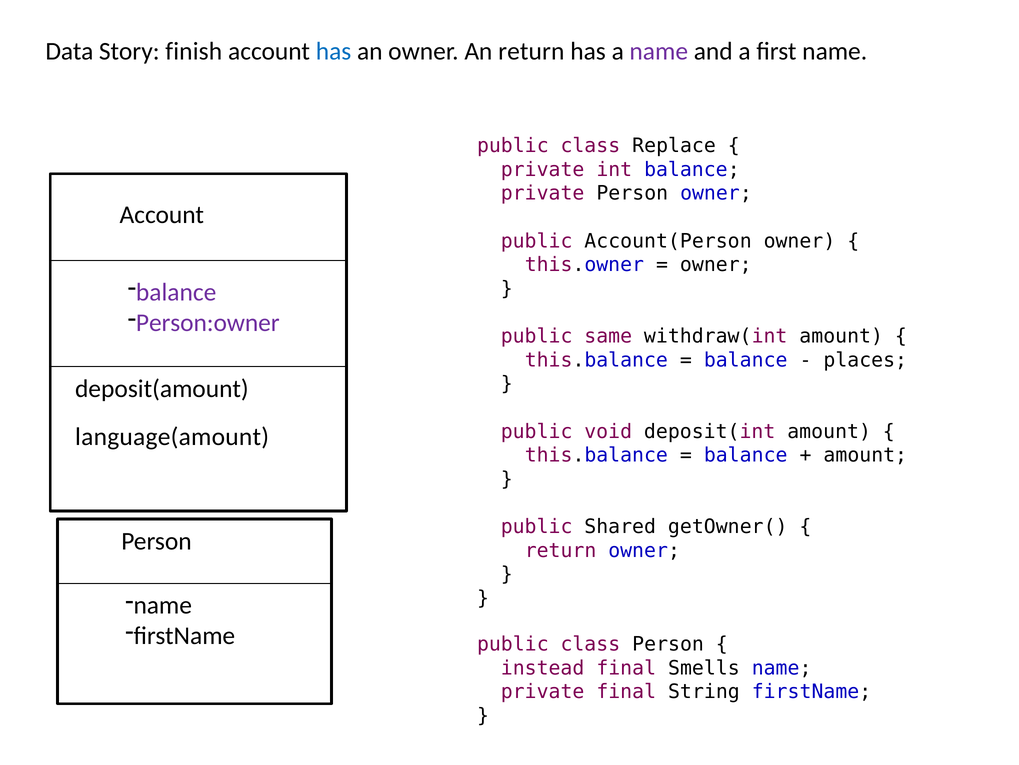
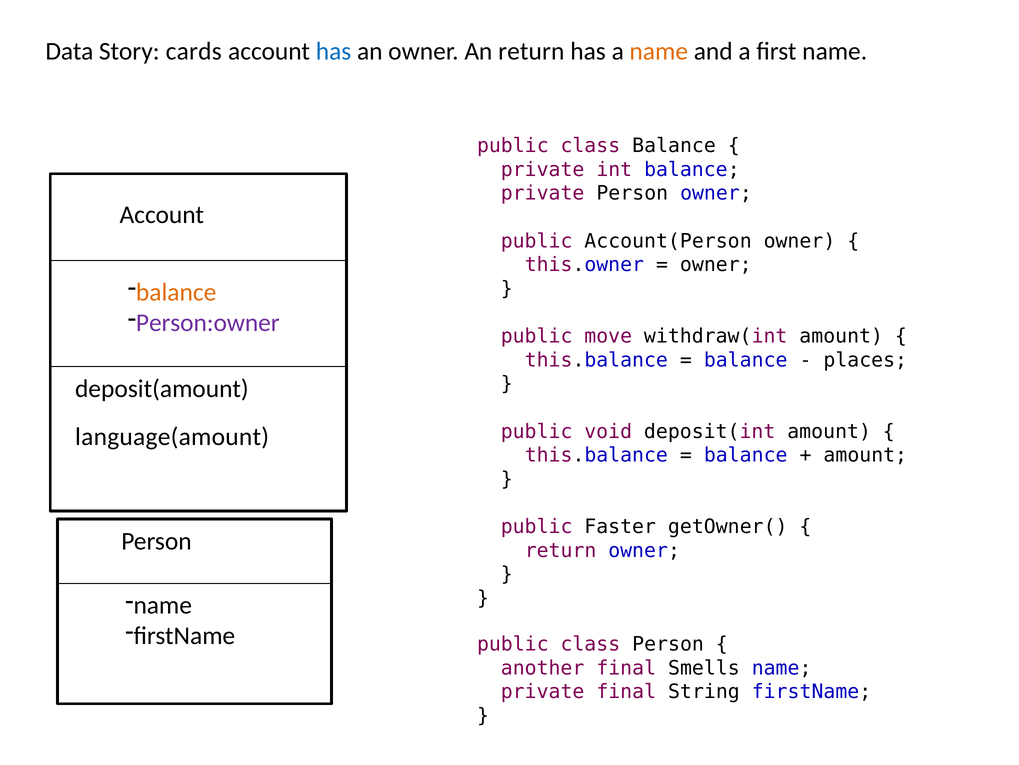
finish: finish -> cards (194, 51)
name colour: purple -> orange (659, 51)
class Replace: Replace -> Balance (674, 146)
balance colour: purple -> orange (176, 292)
same: same -> move (608, 336)
Shared: Shared -> Faster (620, 526)
instead: instead -> another (543, 667)
